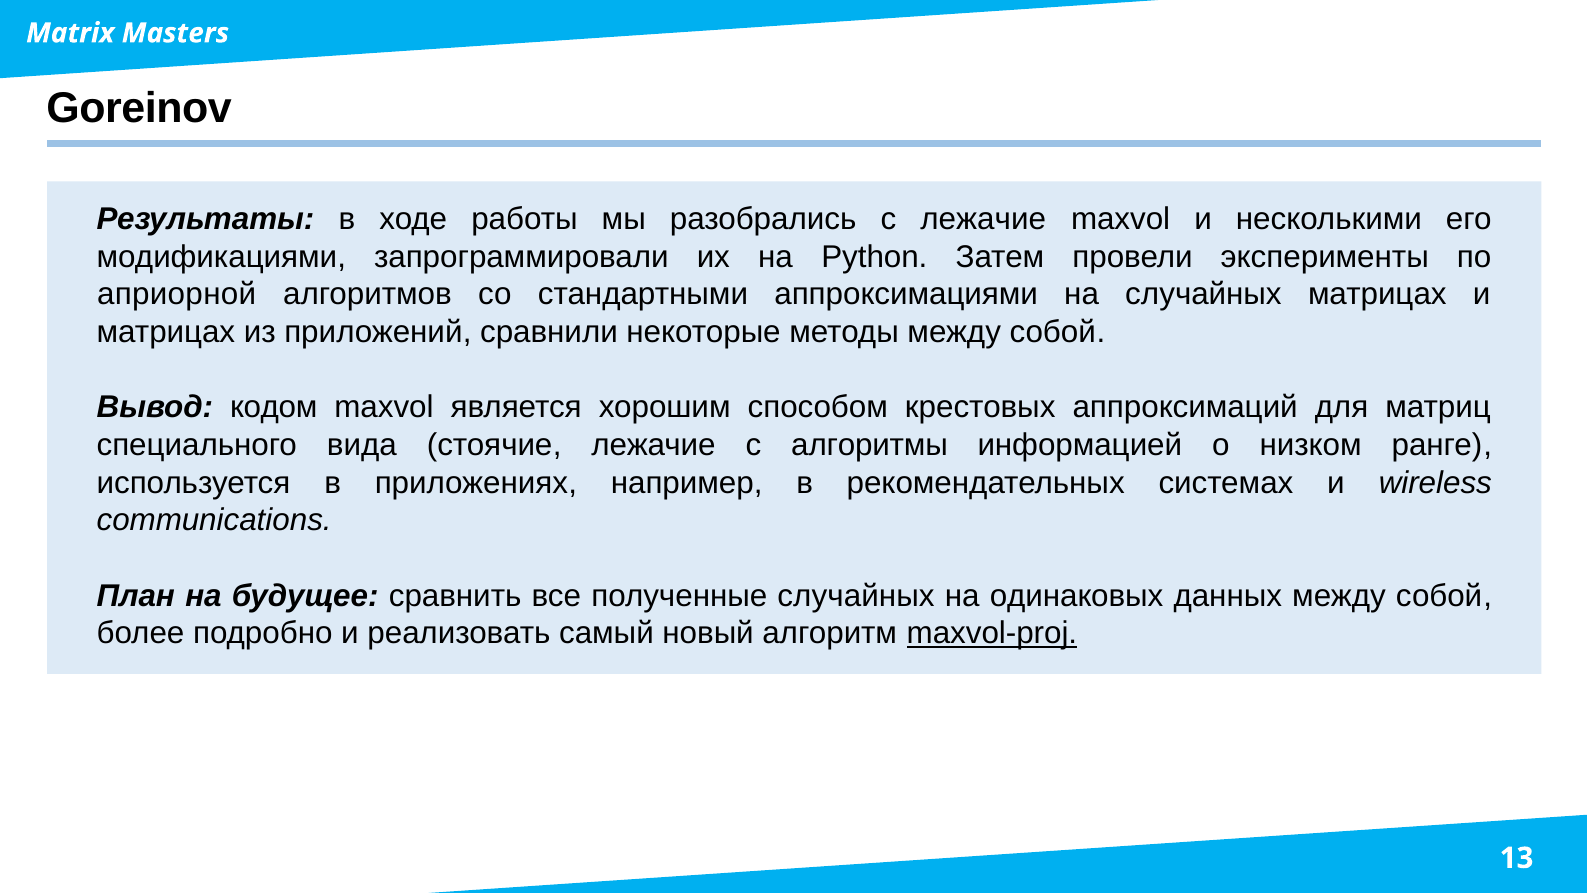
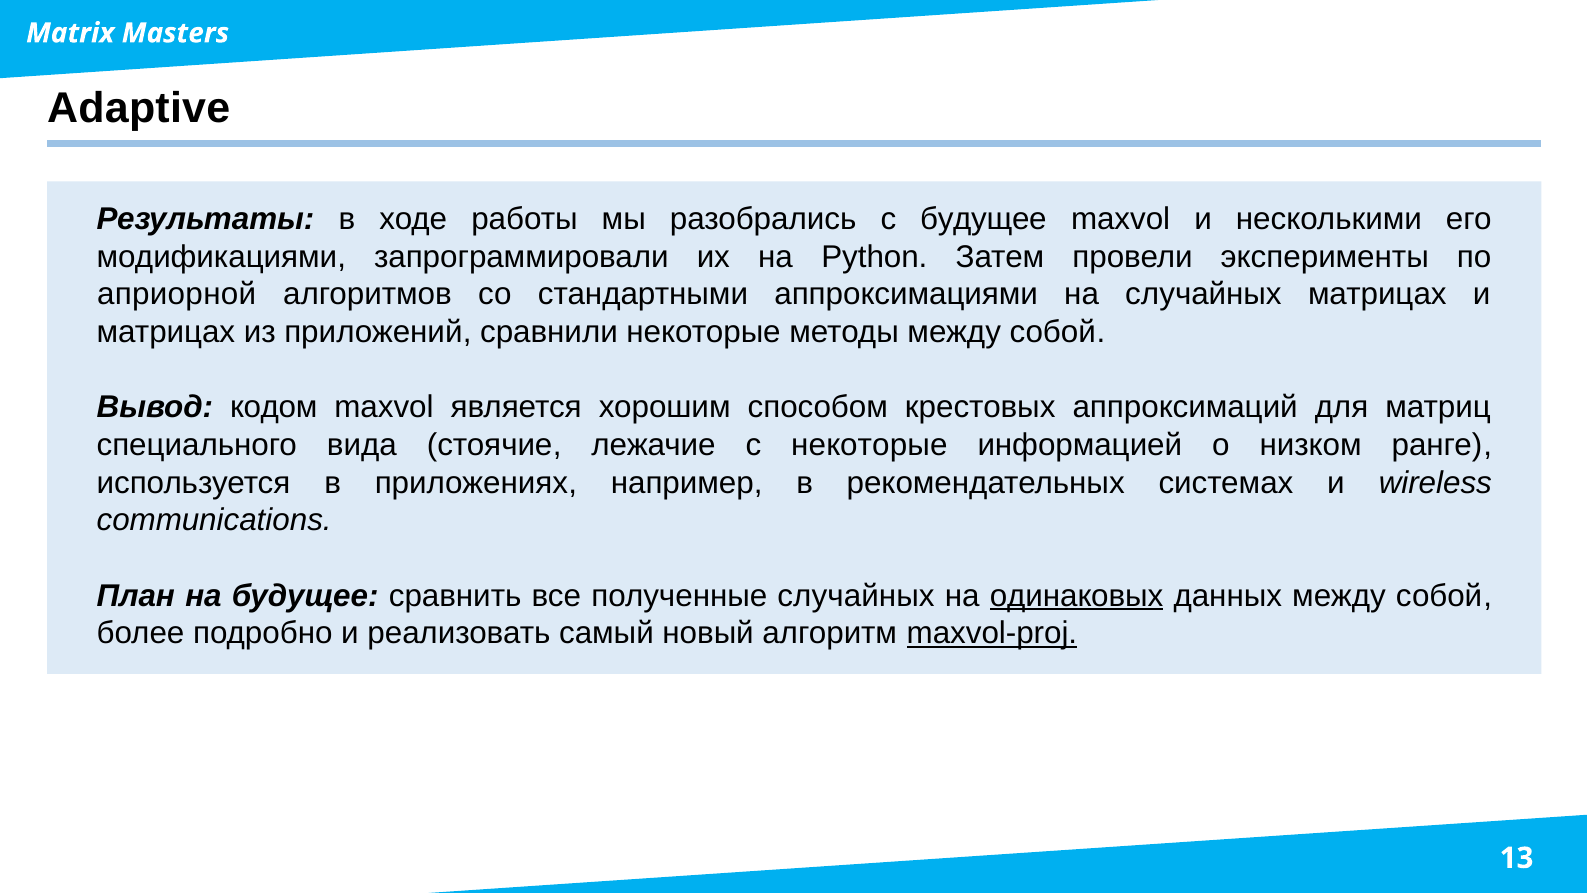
Goreinov: Goreinov -> Adaptive (139, 108)
с лежачие: лежачие -> будущее (983, 219)
с алгоритмы: алгоритмы -> некоторые (869, 445)
одинаковых underline: none -> present (1077, 596)
